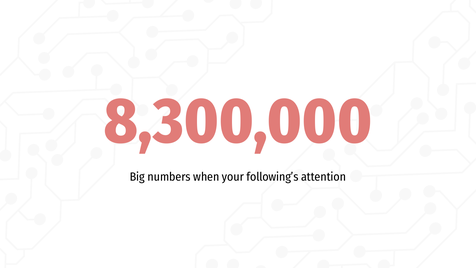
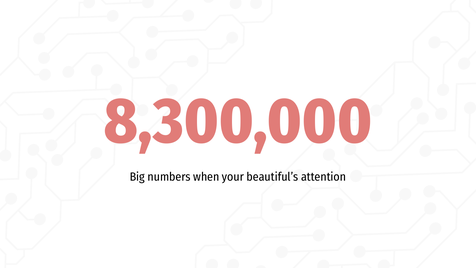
following’s: following’s -> beautiful’s (272, 177)
